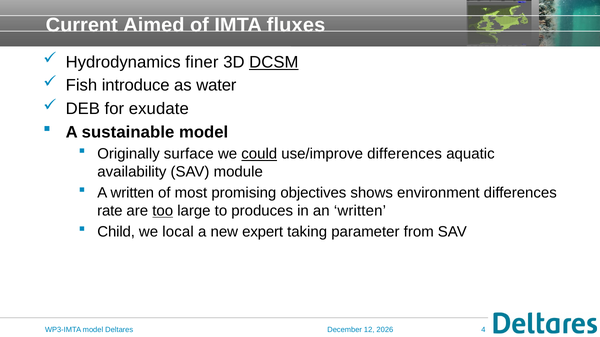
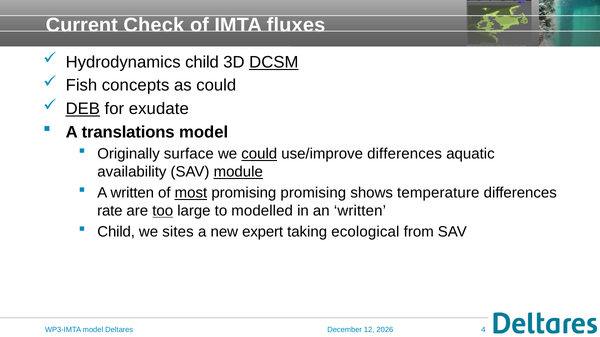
Aimed: Aimed -> Check (154, 25)
Hydrodynamics finer: finer -> child (202, 62)
introduce: introduce -> concepts (136, 86)
as water: water -> could (216, 86)
DEB underline: none -> present (83, 109)
sustainable: sustainable -> translations (128, 132)
module underline: none -> present (238, 172)
most underline: none -> present (191, 193)
promising objectives: objectives -> promising (313, 193)
environment: environment -> temperature (438, 193)
produces: produces -> modelled (262, 211)
local: local -> sites (178, 232)
parameter: parameter -> ecological (365, 232)
